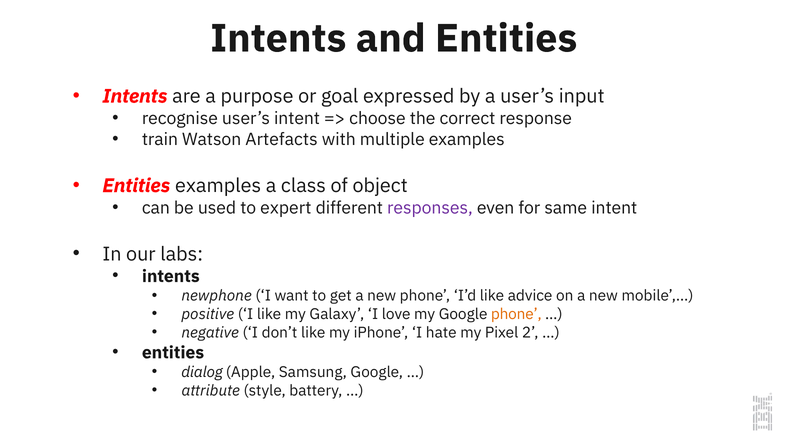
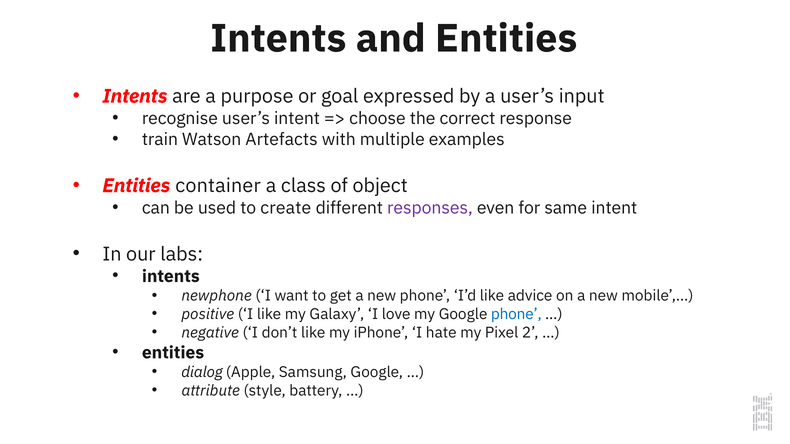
Entities examples: examples -> container (218, 186)
expert: expert -> create (286, 208)
phone colour: orange -> blue (516, 315)
